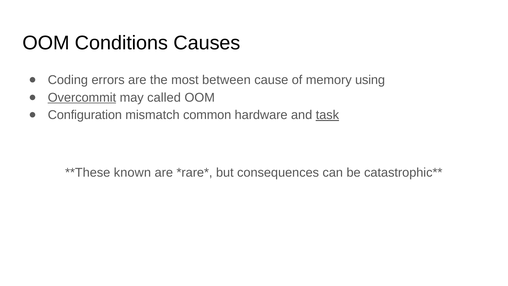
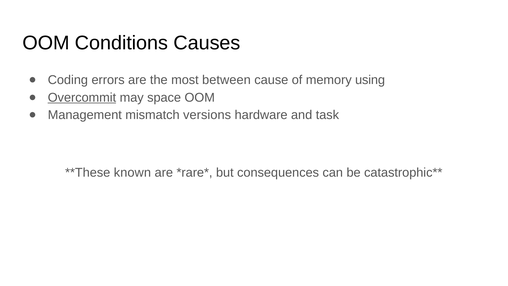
called: called -> space (164, 97)
Configuration: Configuration -> Management (85, 115)
common: common -> versions (207, 115)
task underline: present -> none (327, 115)
